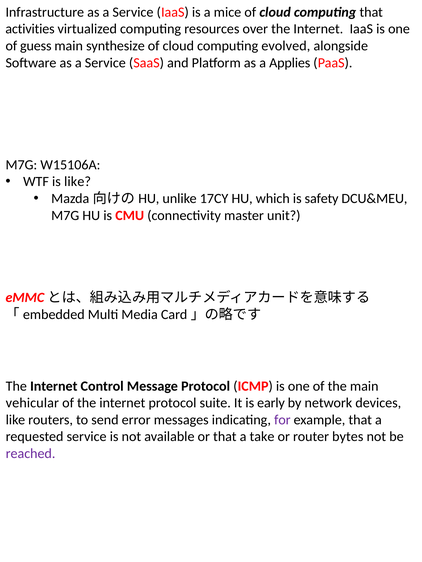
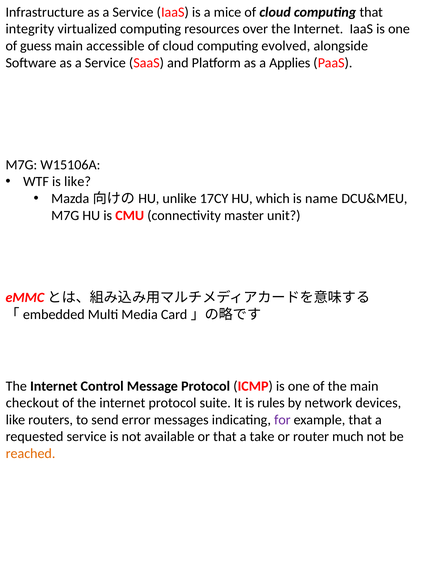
activities: activities -> integrity (30, 29)
synthesize: synthesize -> accessible (115, 46)
safety: safety -> name (321, 199)
vehicular: vehicular -> checkout (32, 403)
early: early -> rules (271, 403)
bytes: bytes -> much (348, 437)
reached colour: purple -> orange (31, 454)
